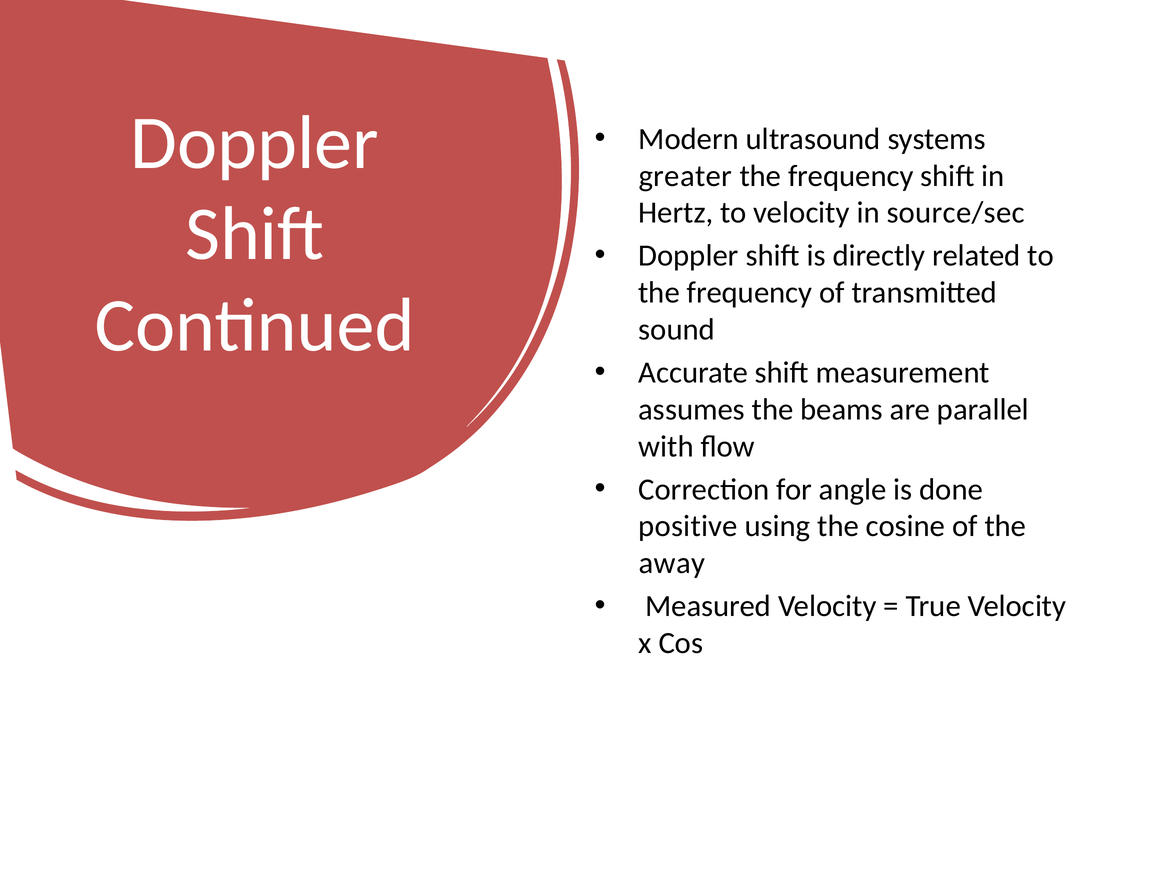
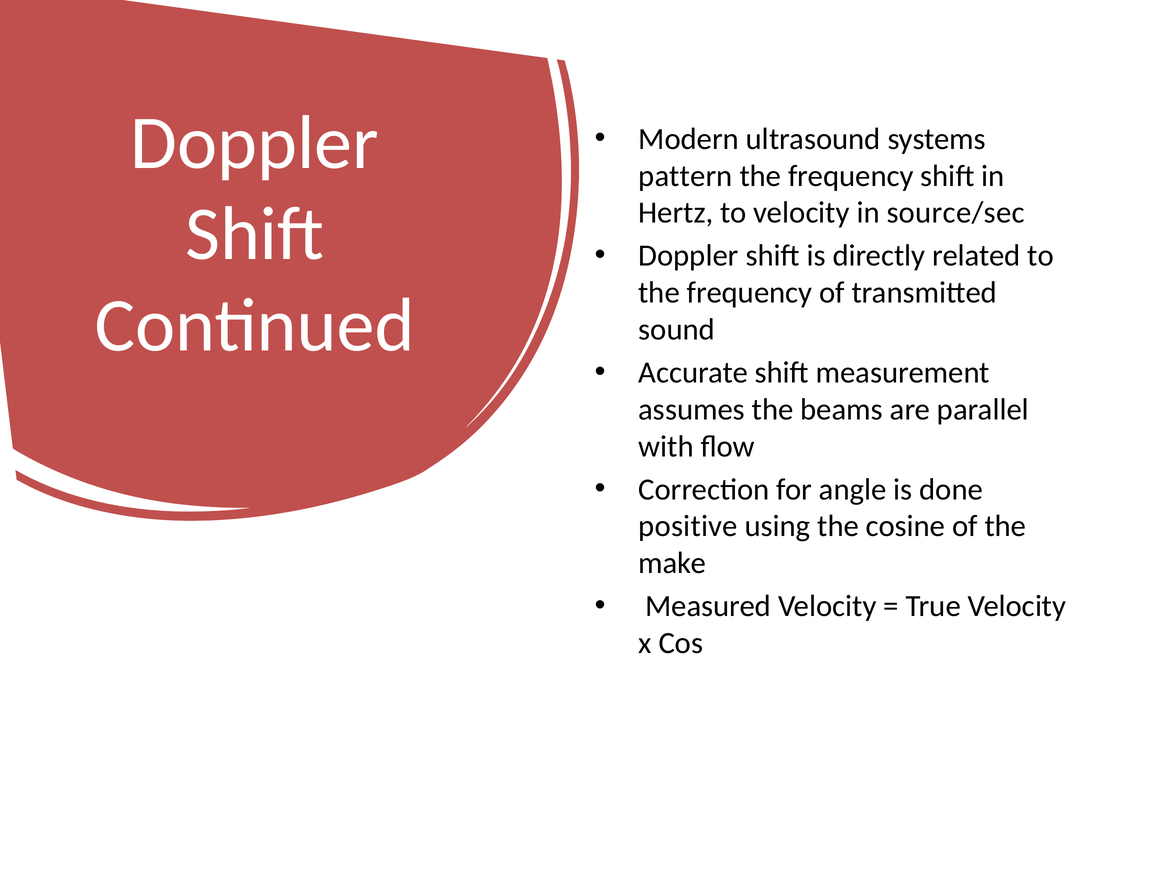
greater: greater -> pattern (685, 176)
away: away -> make (672, 563)
